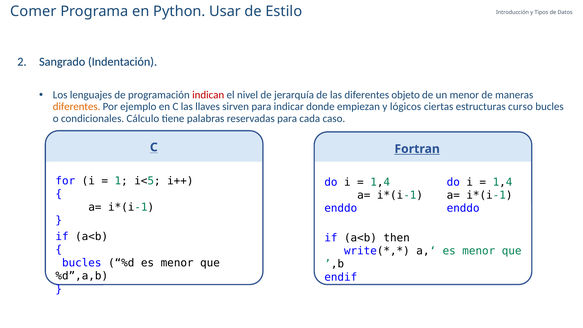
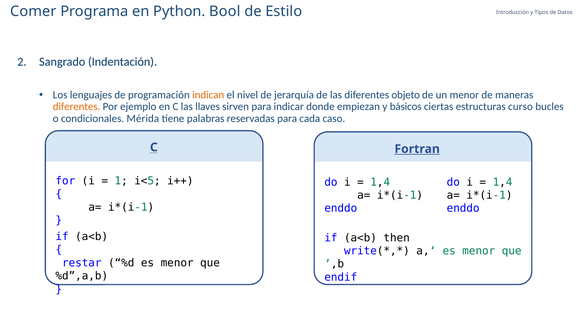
Usar: Usar -> Bool (225, 11)
indican colour: red -> orange (208, 95)
lógicos: lógicos -> básicos (406, 107)
Cálculo: Cálculo -> Mérida (143, 118)
bucles: bucles -> restar (82, 263)
